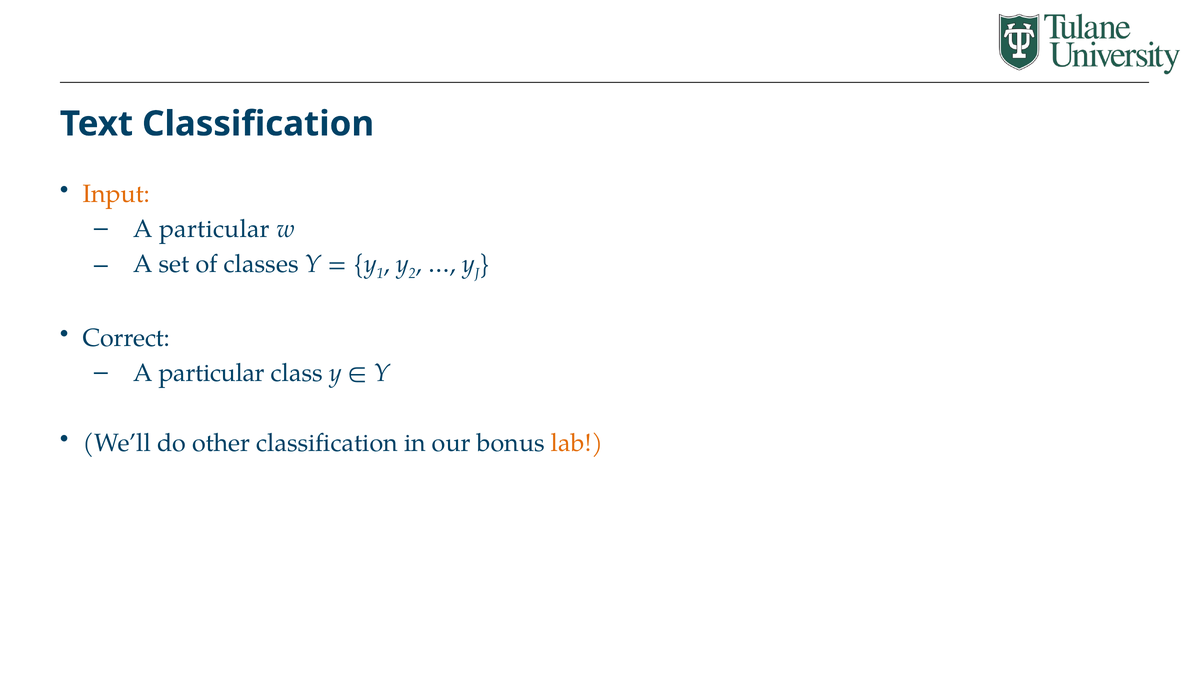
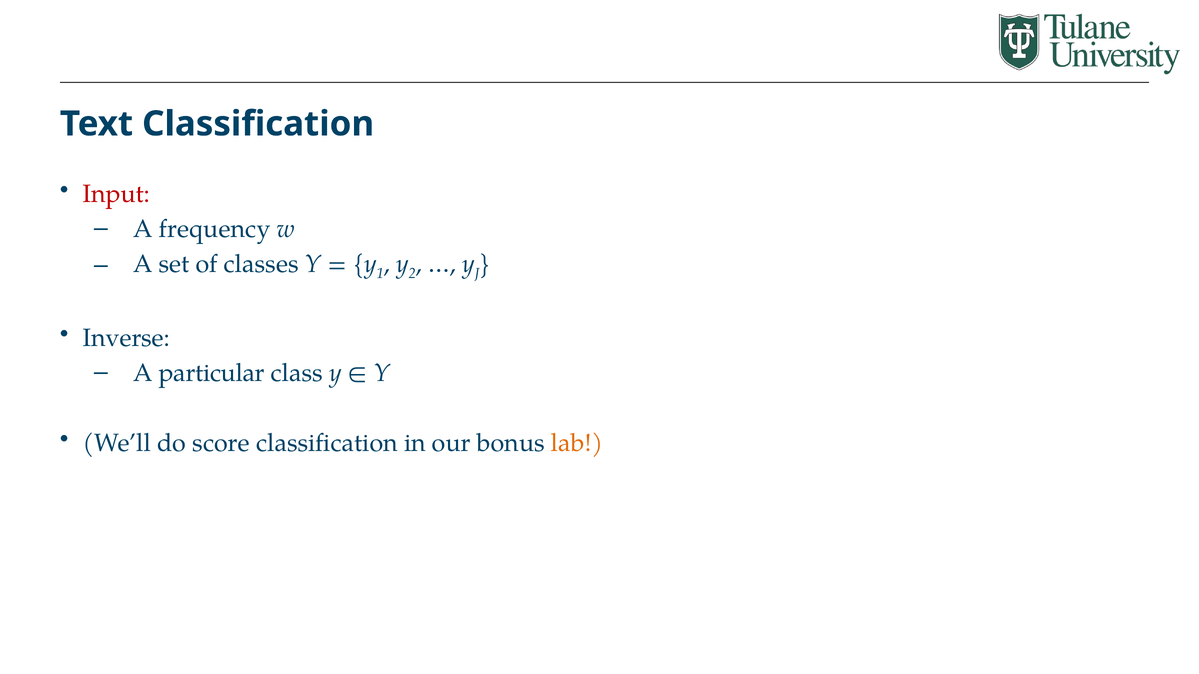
Input colour: orange -> red (116, 194)
particular: particular -> frequency (215, 229)
Correct: Correct -> Inverse (126, 338)
other: other -> score (221, 443)
